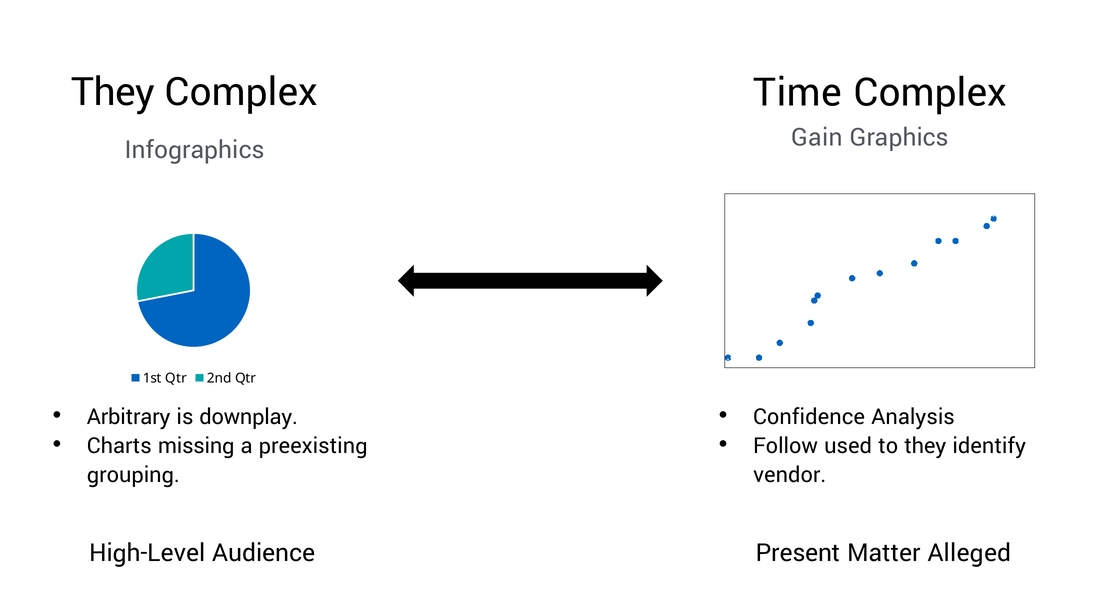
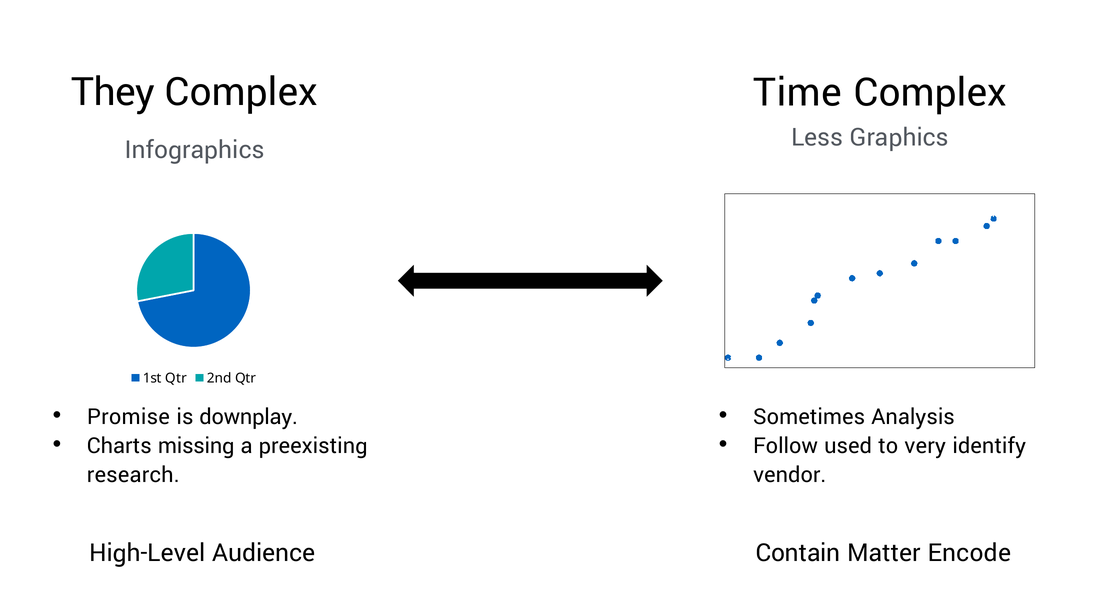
Gain: Gain -> Less (817, 137)
Arbitrary: Arbitrary -> Promise (128, 416)
Confidence: Confidence -> Sometimes (809, 416)
to they: they -> very (925, 445)
grouping: grouping -> research (133, 474)
Present: Present -> Contain (798, 552)
Alleged: Alleged -> Encode (969, 552)
